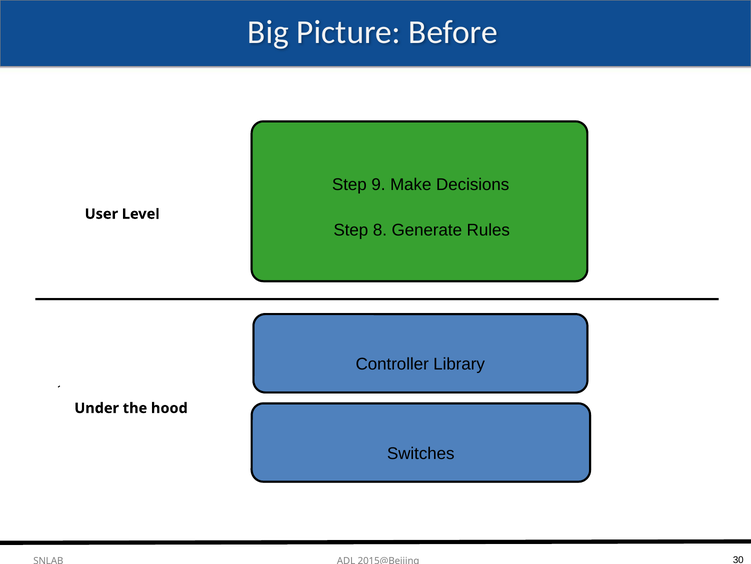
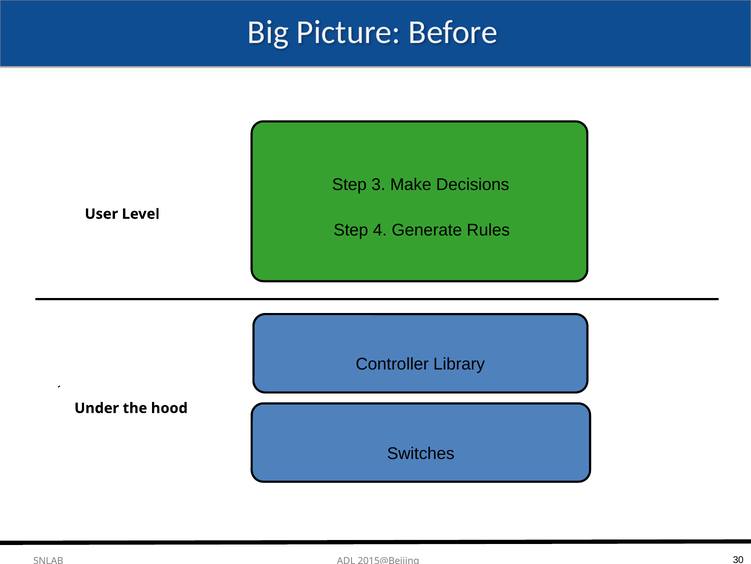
9: 9 -> 3 (379, 184)
8: 8 -> 4 (380, 230)
